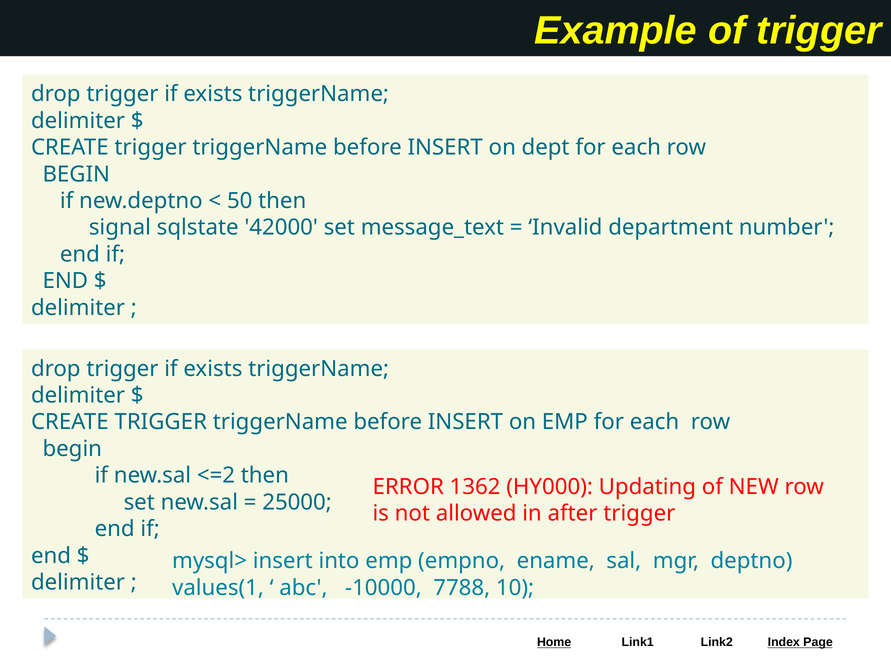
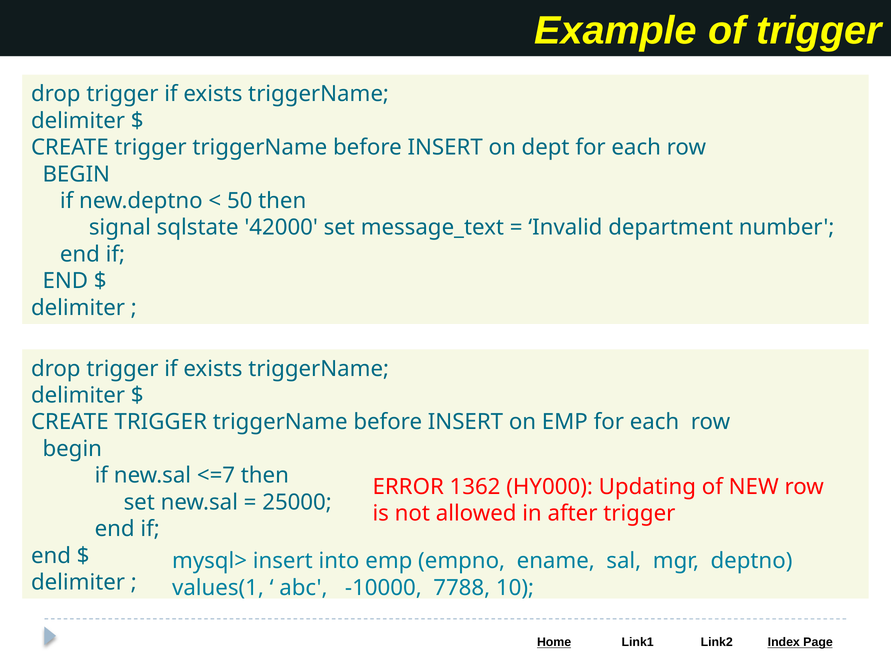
<=2: <=2 -> <=7 (216, 476)
